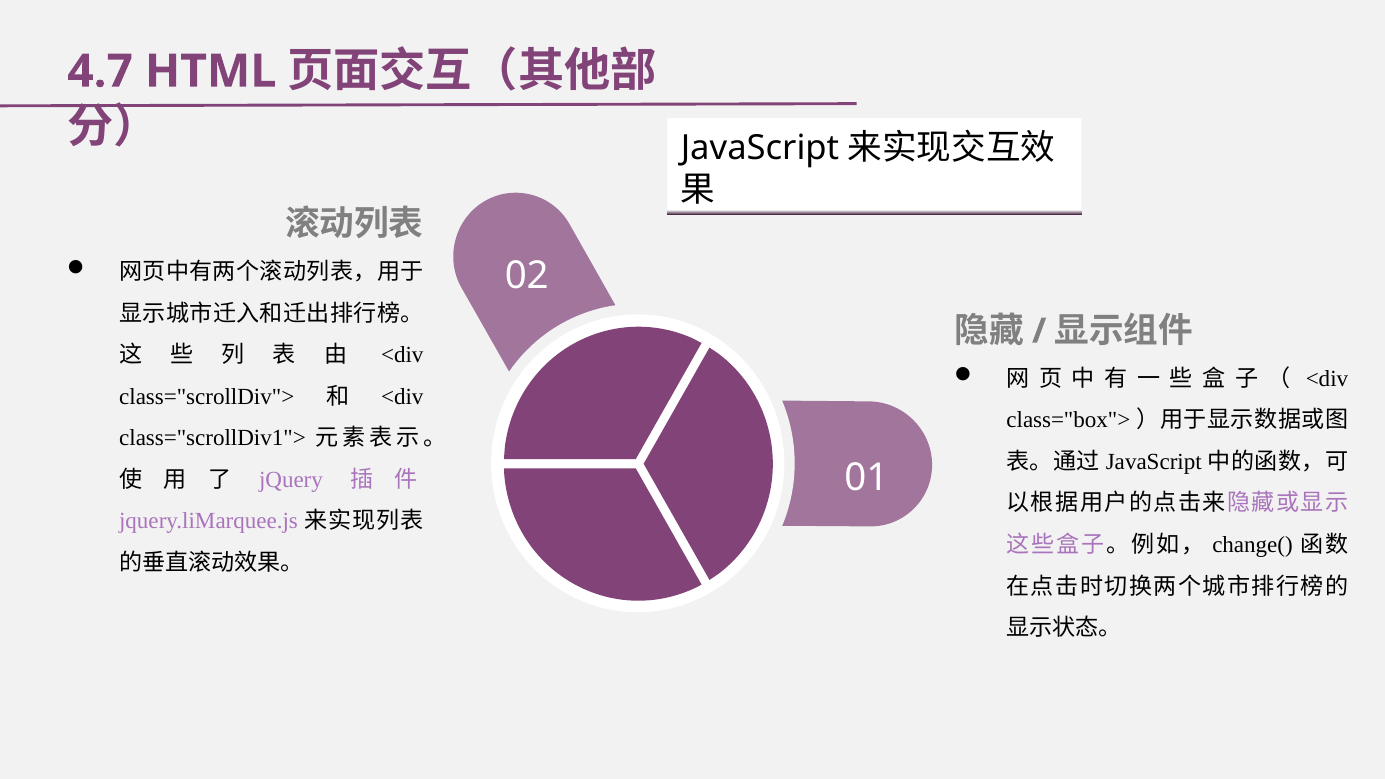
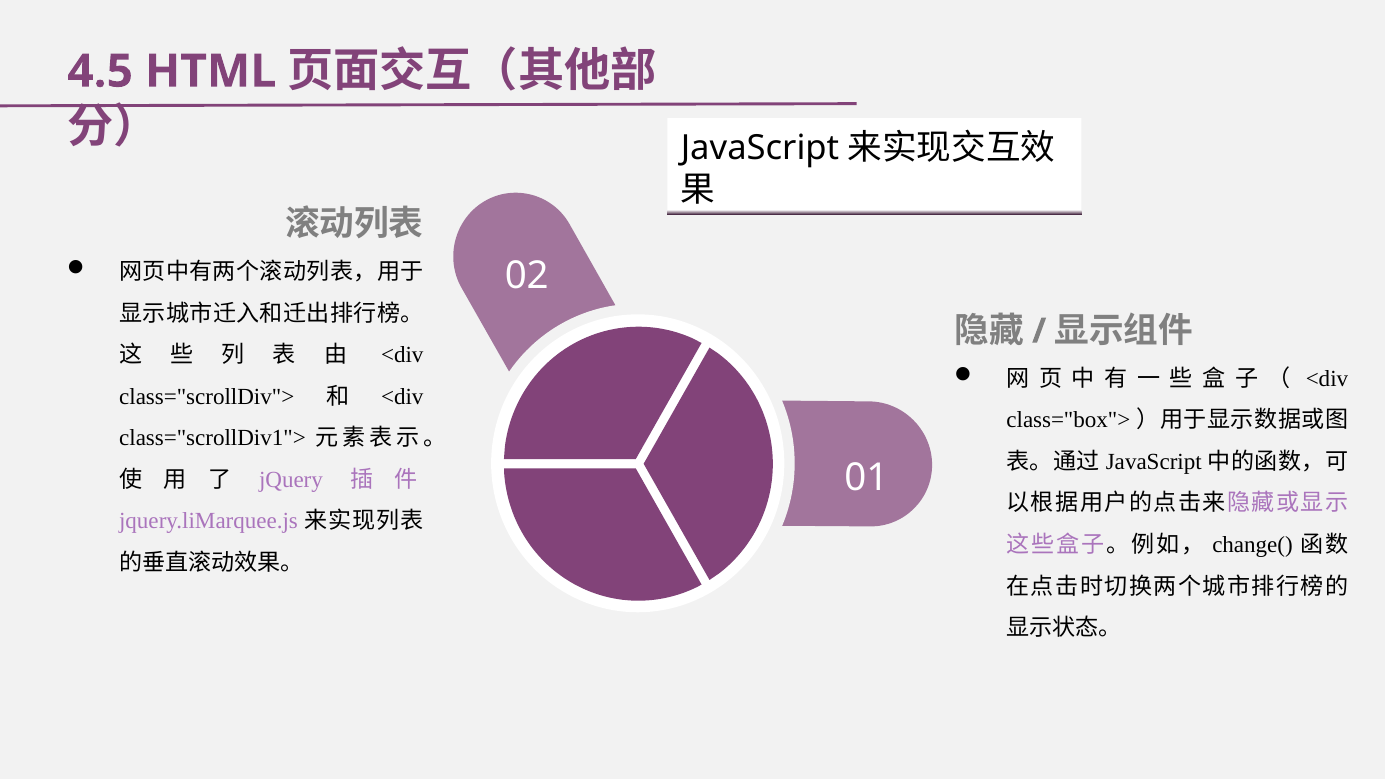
4.7: 4.7 -> 4.5 (100, 71)
